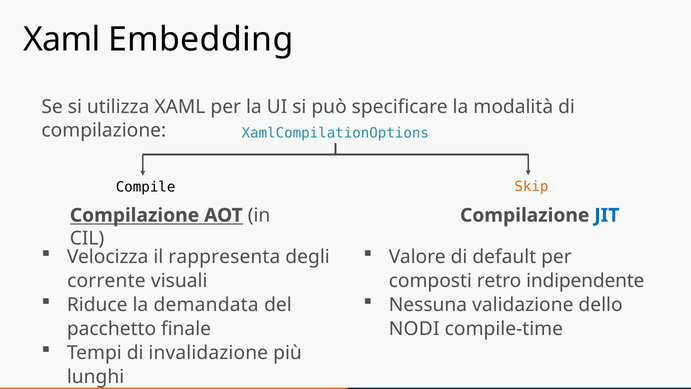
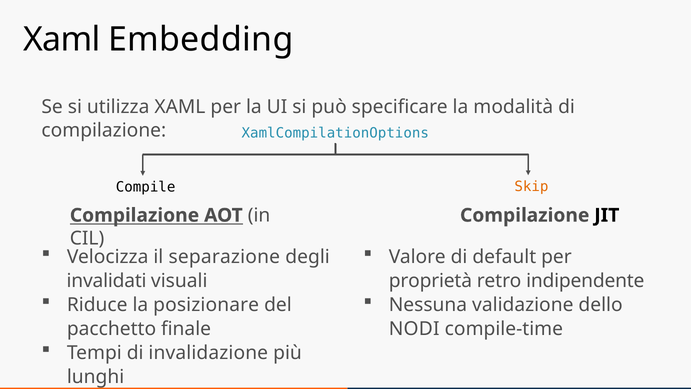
JIT colour: blue -> black (607, 215)
rappresenta: rappresenta -> separazione (224, 257)
corrente: corrente -> invalidati (107, 281)
composti: composti -> proprietà (430, 281)
demandata: demandata -> posizionare (206, 305)
